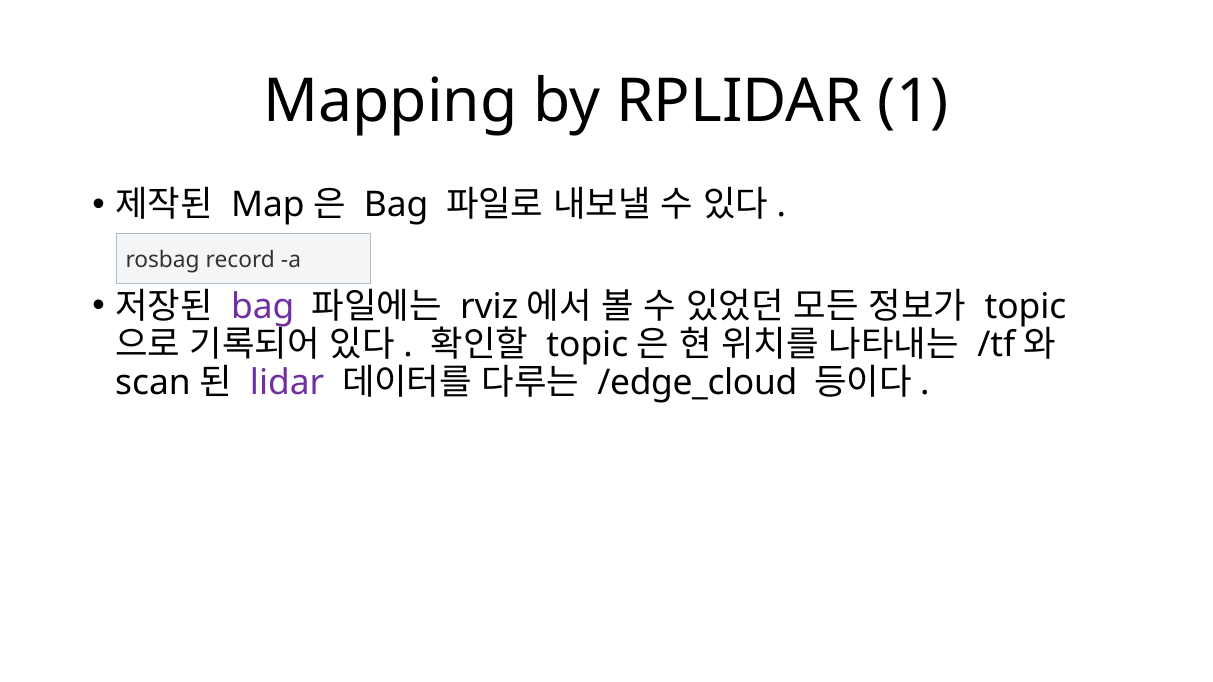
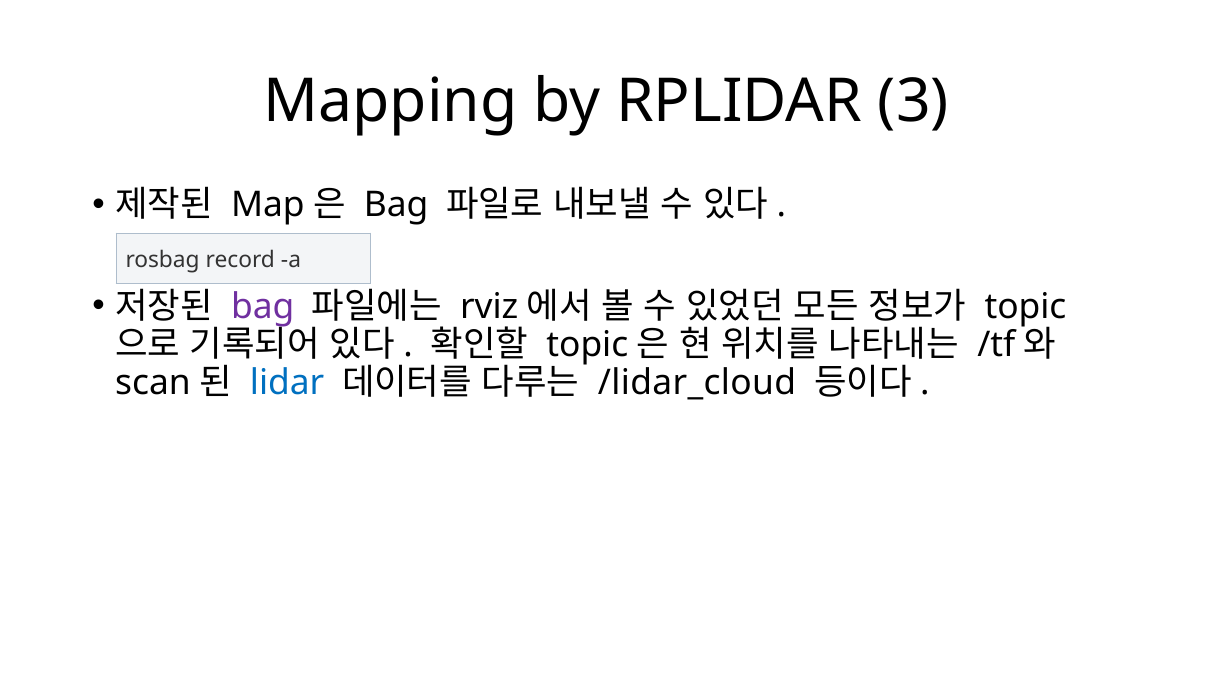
1: 1 -> 3 (913, 102)
lidar colour: purple -> blue (287, 383)
/edge_cloud: /edge_cloud -> /lidar_cloud (697, 383)
